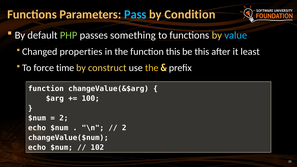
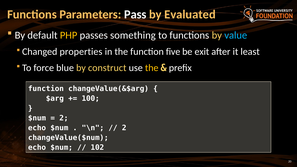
Pass colour: light blue -> white (135, 14)
Condition: Condition -> Evaluated (190, 14)
PHP colour: light green -> yellow (69, 35)
function this: this -> five (173, 52)
be this: this -> exit (202, 52)
time: time -> blue (65, 68)
